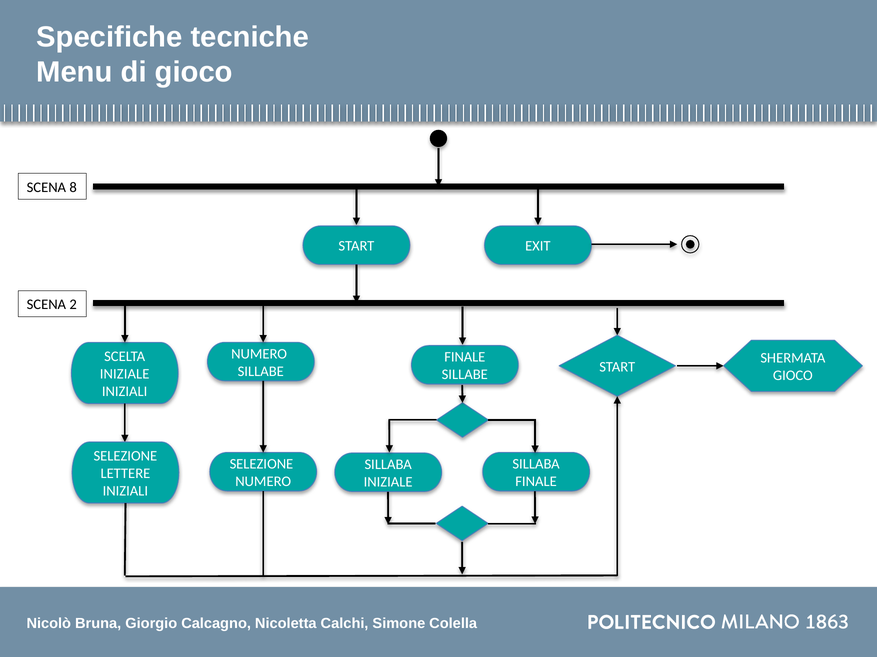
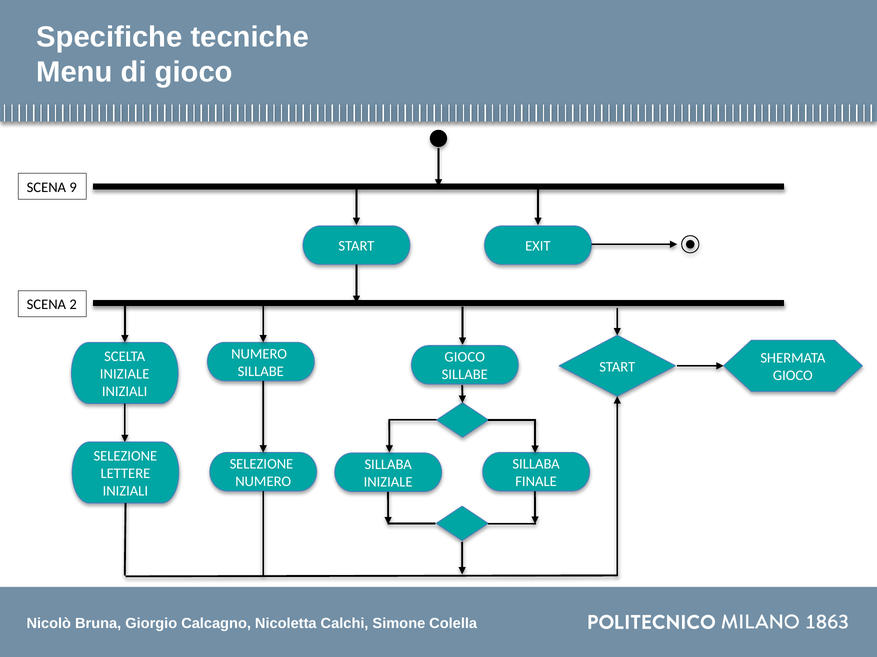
8: 8 -> 9 (73, 187)
FINALE: FINALE -> GIOCO (465, 357)
